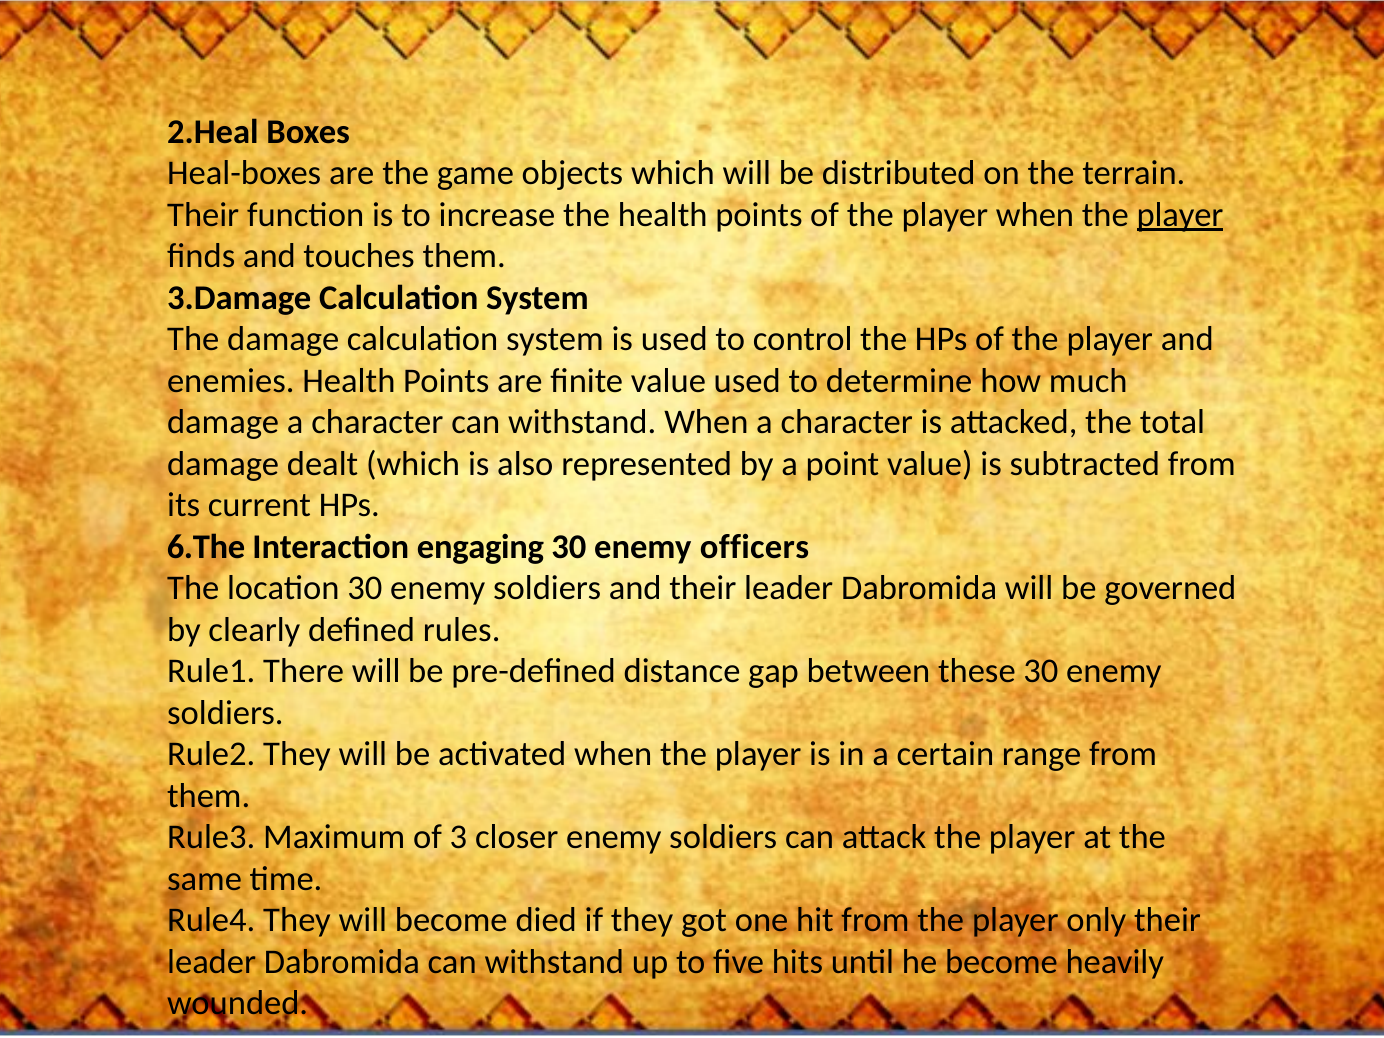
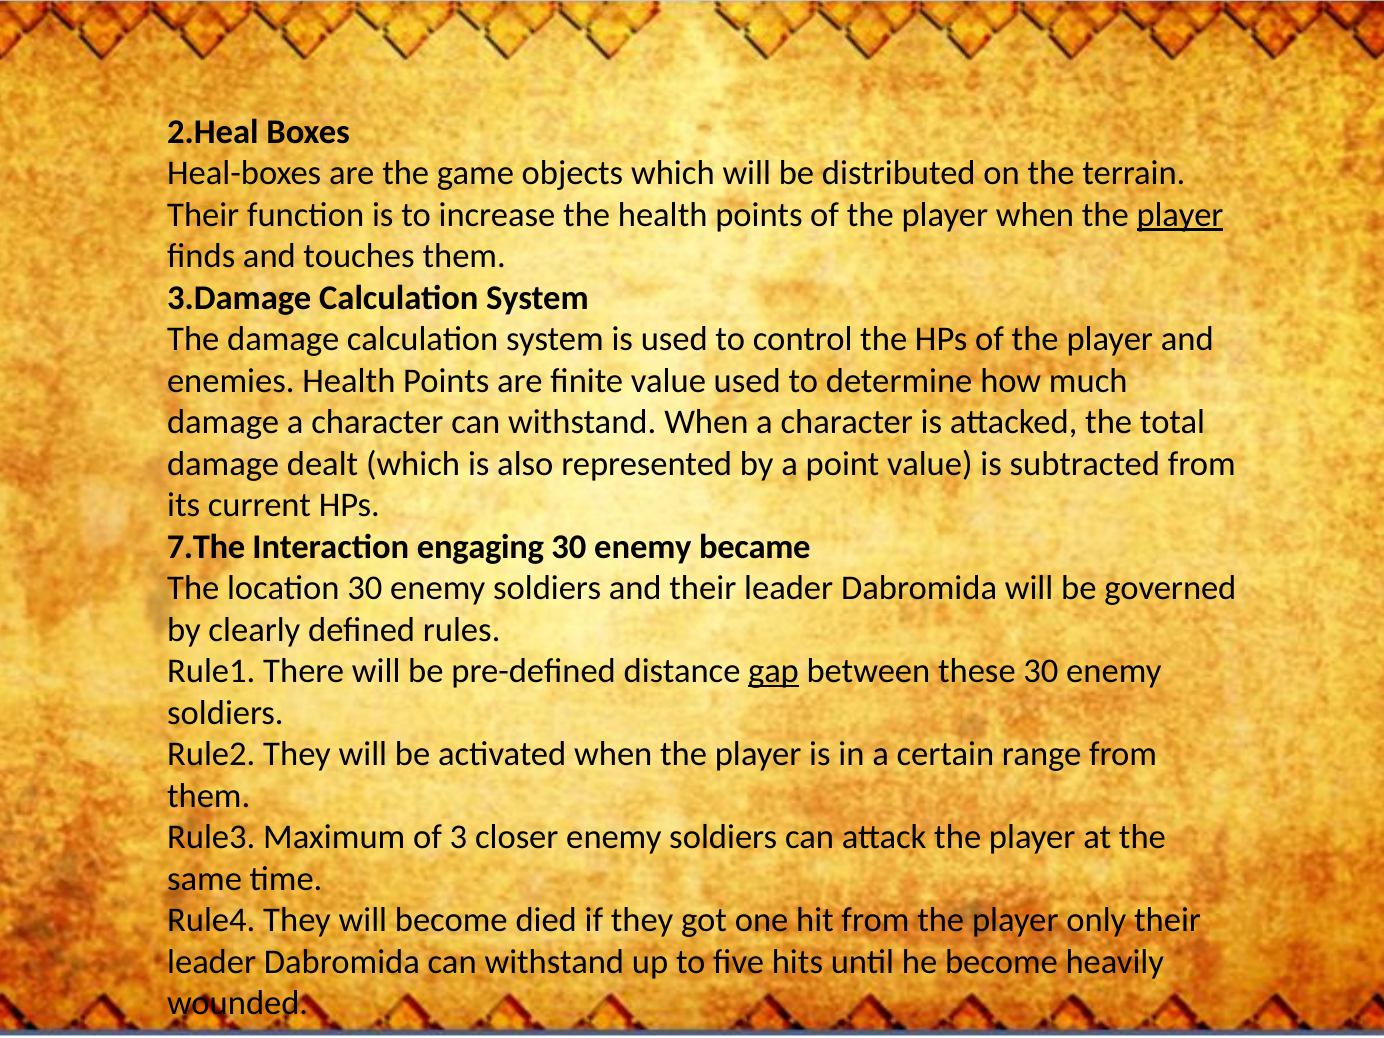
6.The: 6.The -> 7.The (206, 547)
officers: officers -> became (755, 547)
gap underline: none -> present (774, 671)
